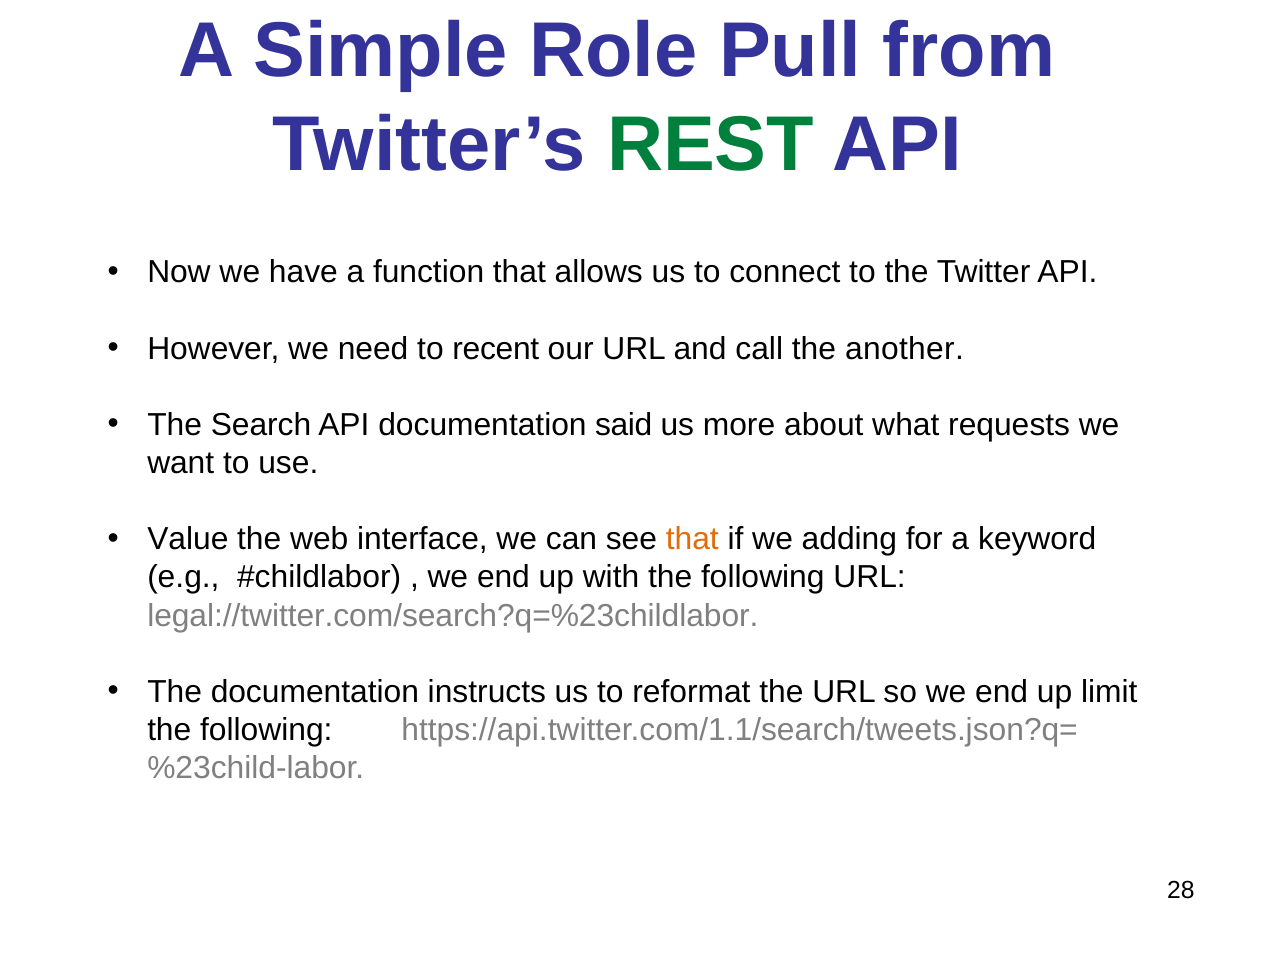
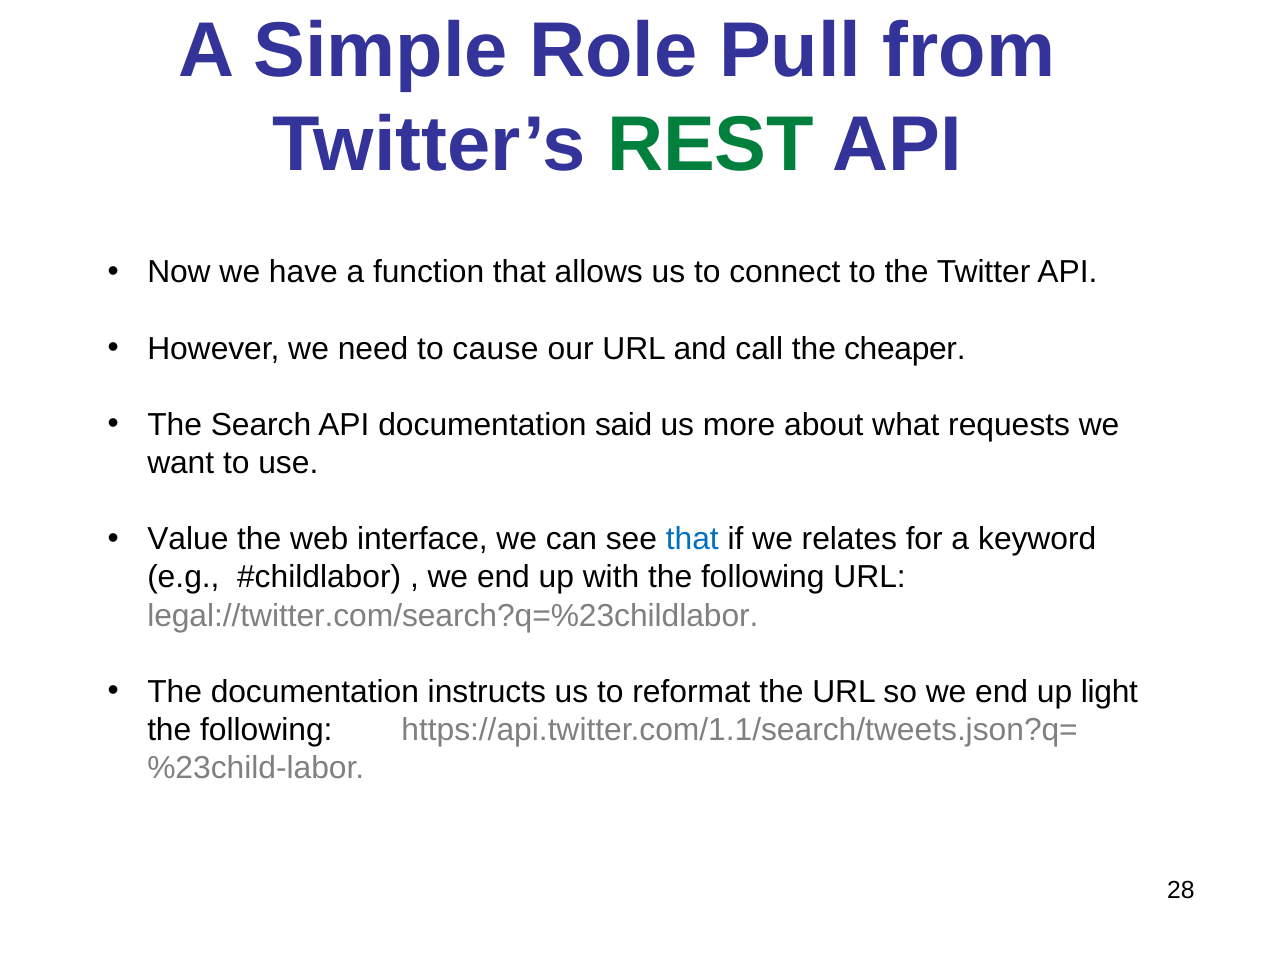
recent: recent -> cause (496, 349)
another: another -> cheaper (905, 349)
that colour: orange -> blue (692, 539)
adding: adding -> relates (849, 539)
limit: limit -> light (1109, 692)
